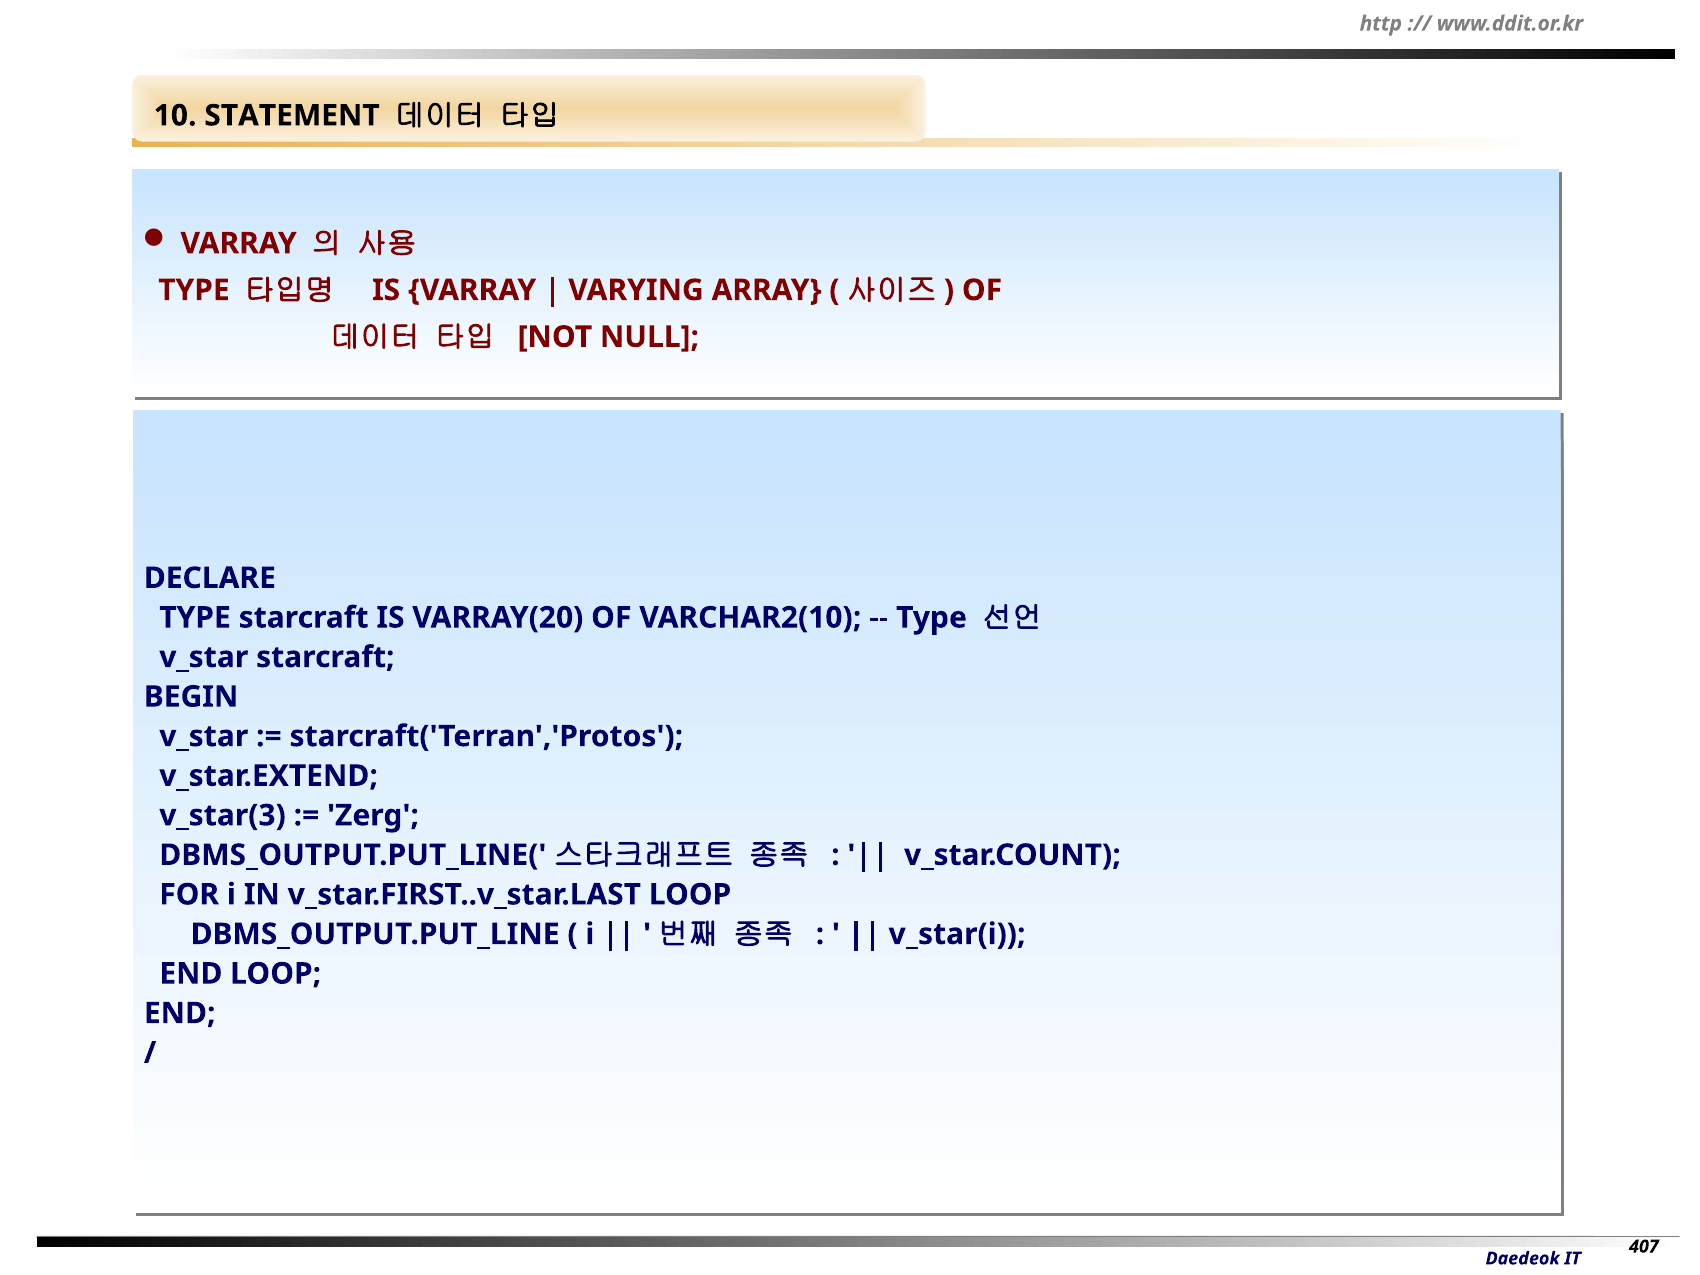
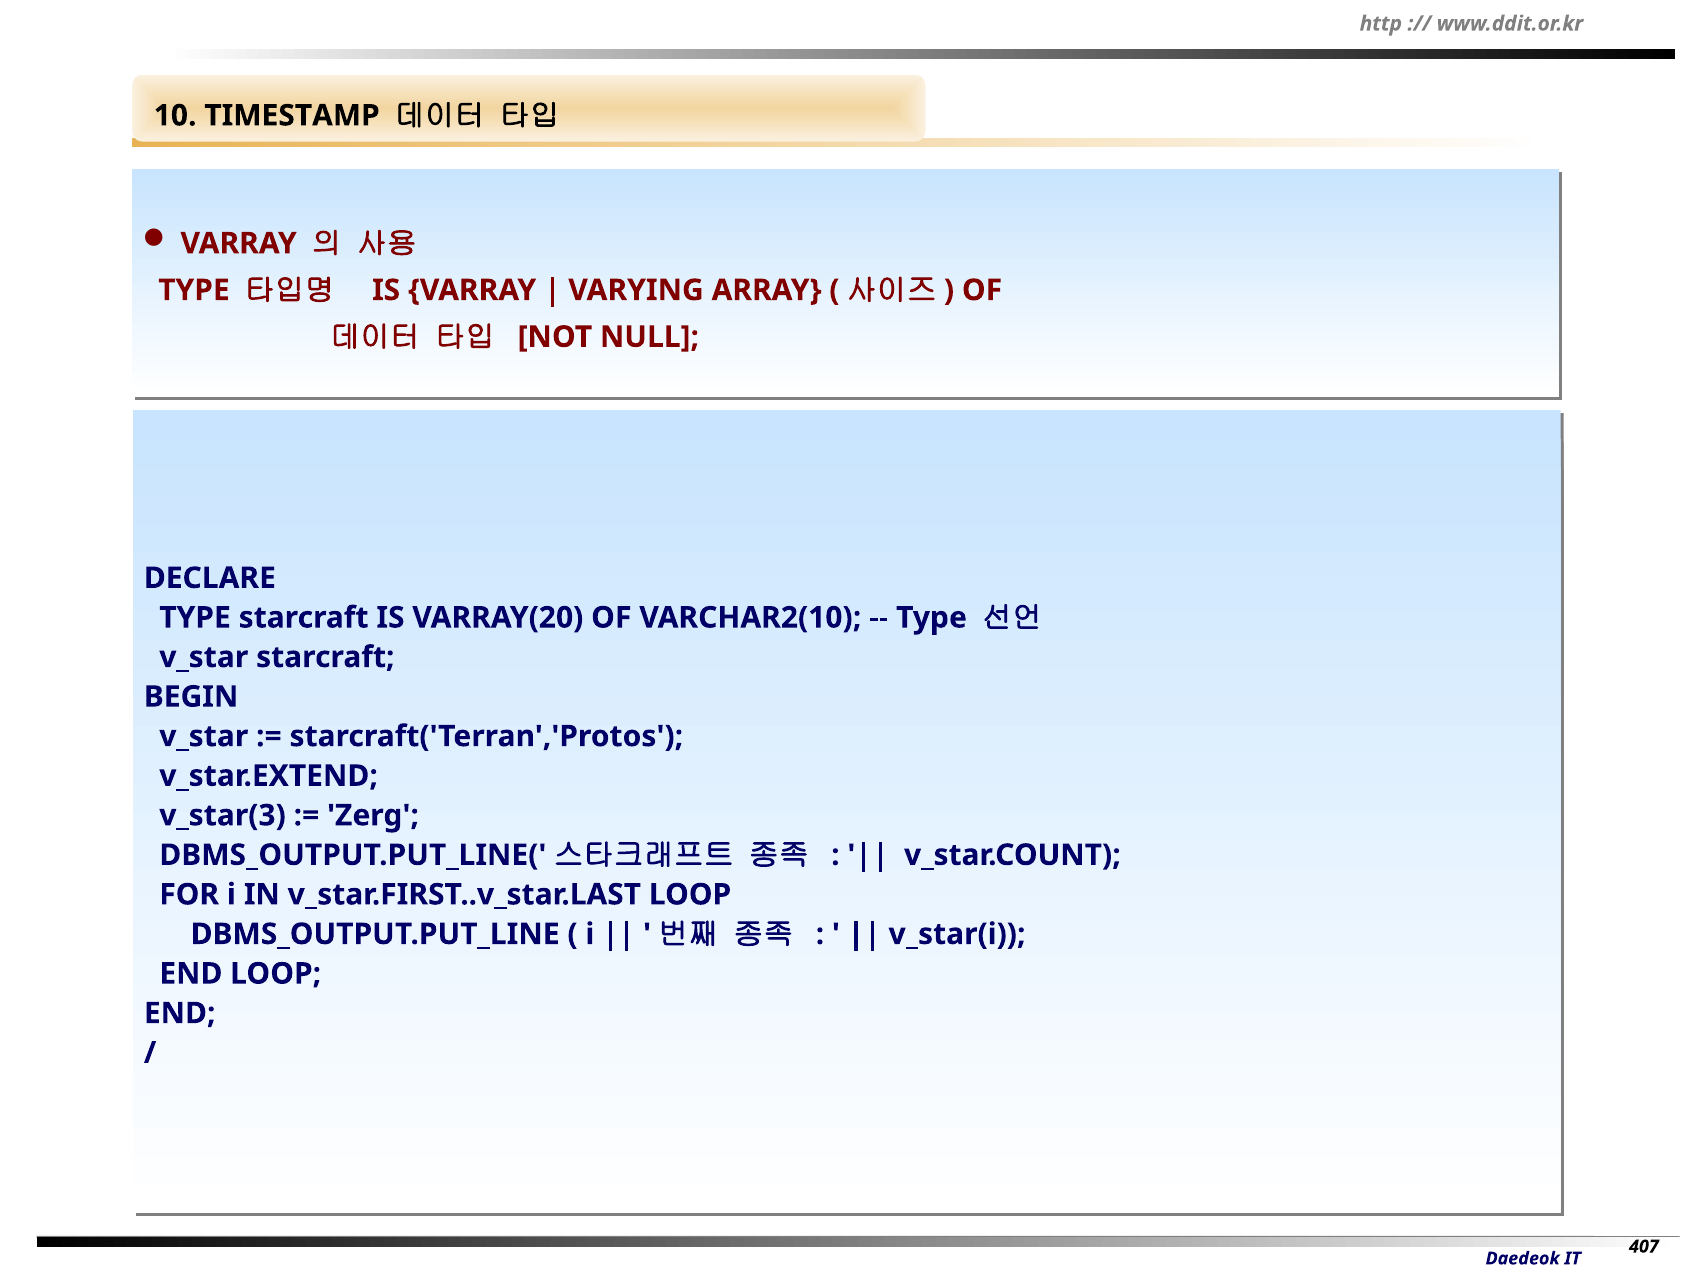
STATEMENT: STATEMENT -> TIMESTAMP (292, 116)
